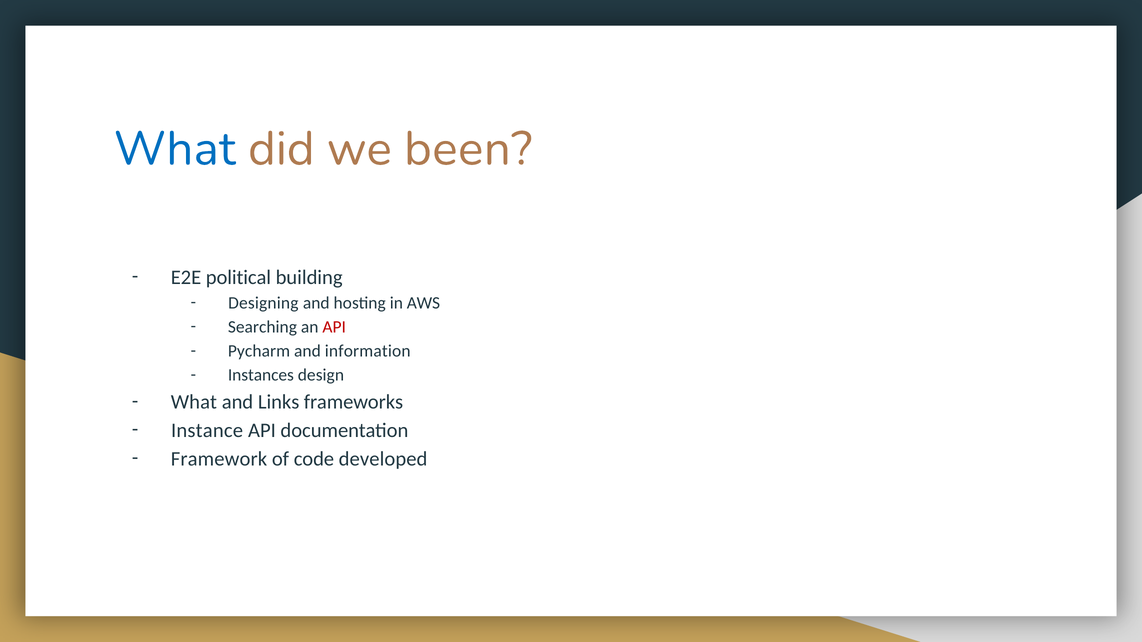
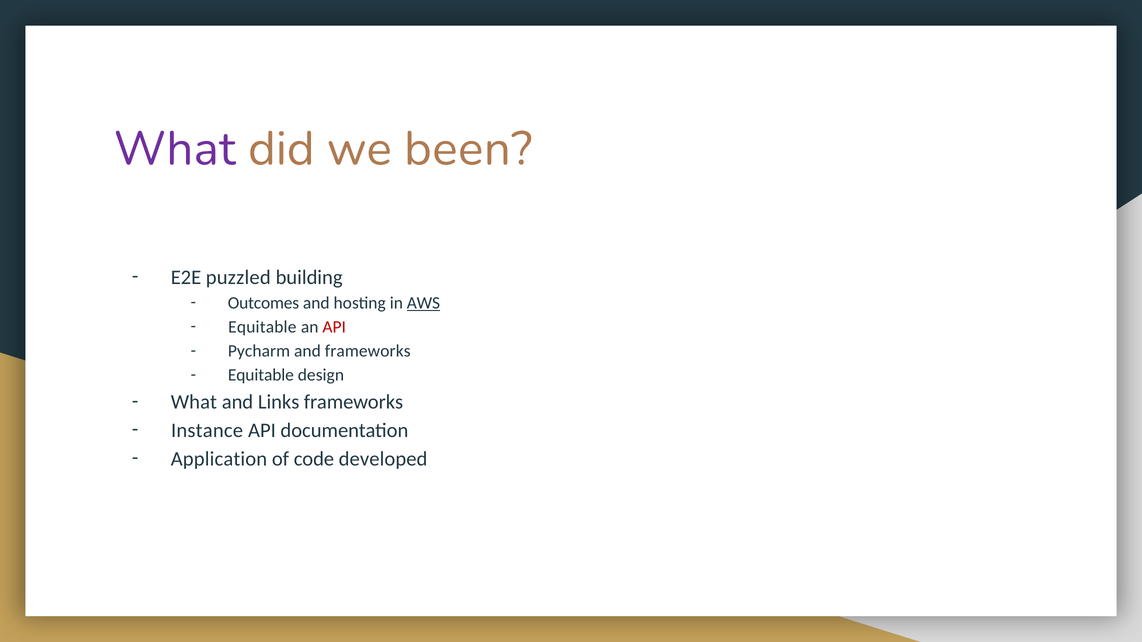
What colour: blue -> purple (175, 149)
political: political -> puzzled (238, 278)
Designing: Designing -> Outcomes (263, 303)
AWS underline: none -> present (423, 303)
Searching: Searching -> Equitable (262, 327)
and information: information -> frameworks (368, 351)
Instances: Instances -> Equitable (261, 375)
Framework: Framework -> Application (219, 459)
